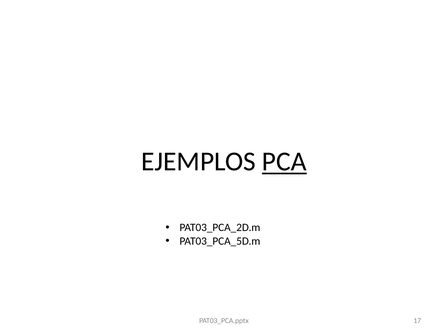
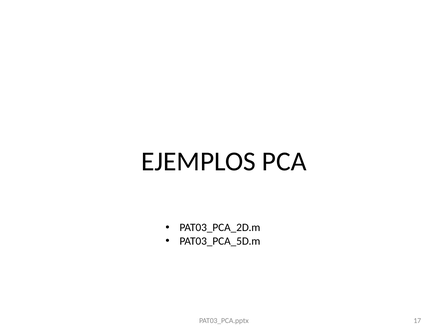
PCA underline: present -> none (284, 162)
